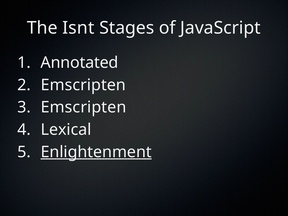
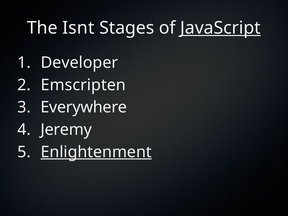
JavaScript underline: none -> present (220, 28)
Annotated: Annotated -> Developer (79, 63)
Emscripten: Emscripten -> Everywhere (84, 107)
Lexical: Lexical -> Jeremy (66, 130)
